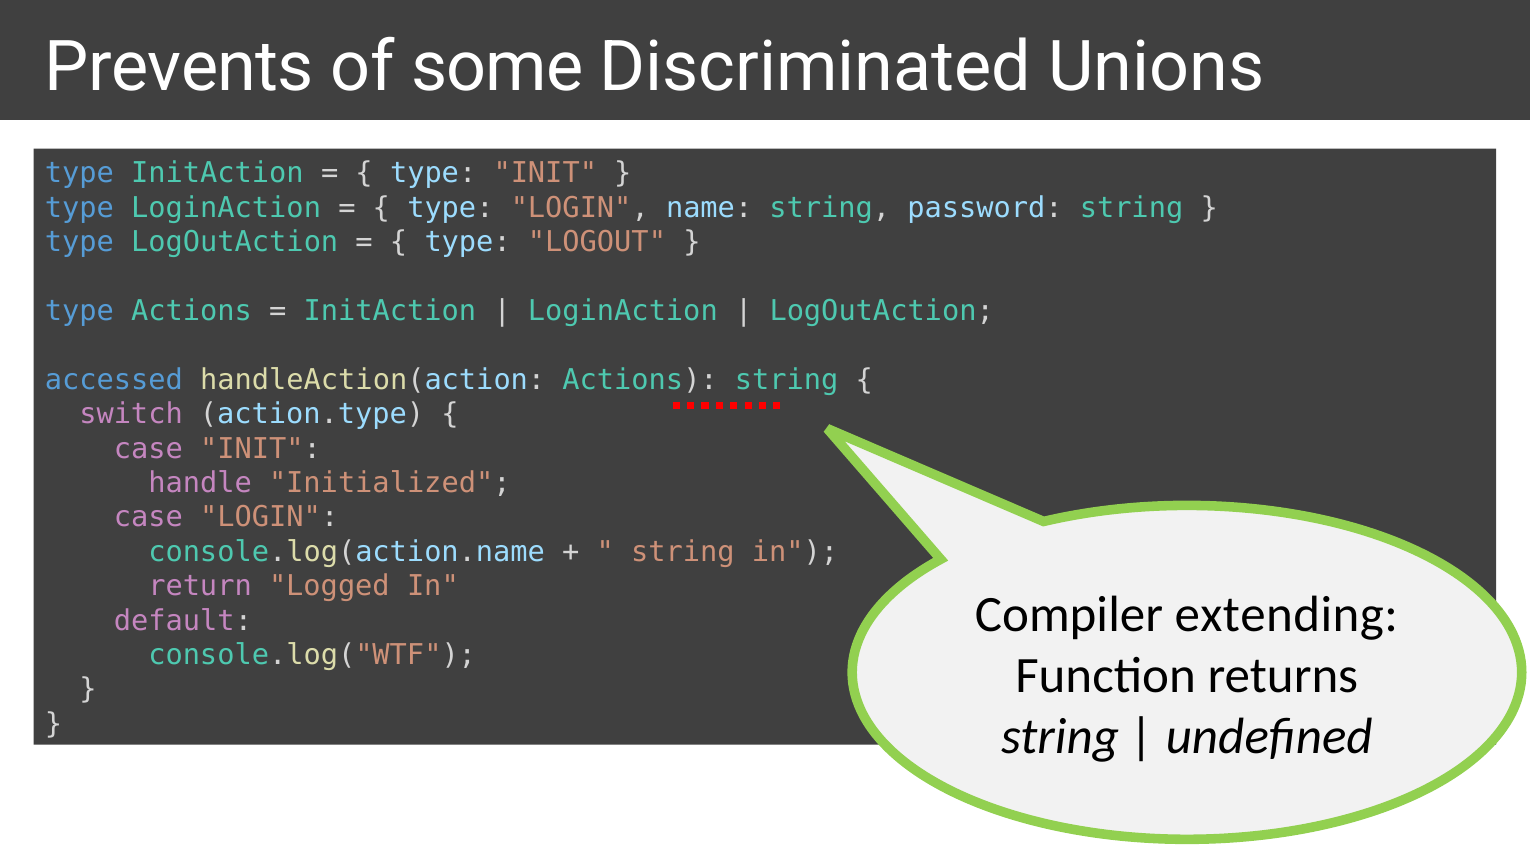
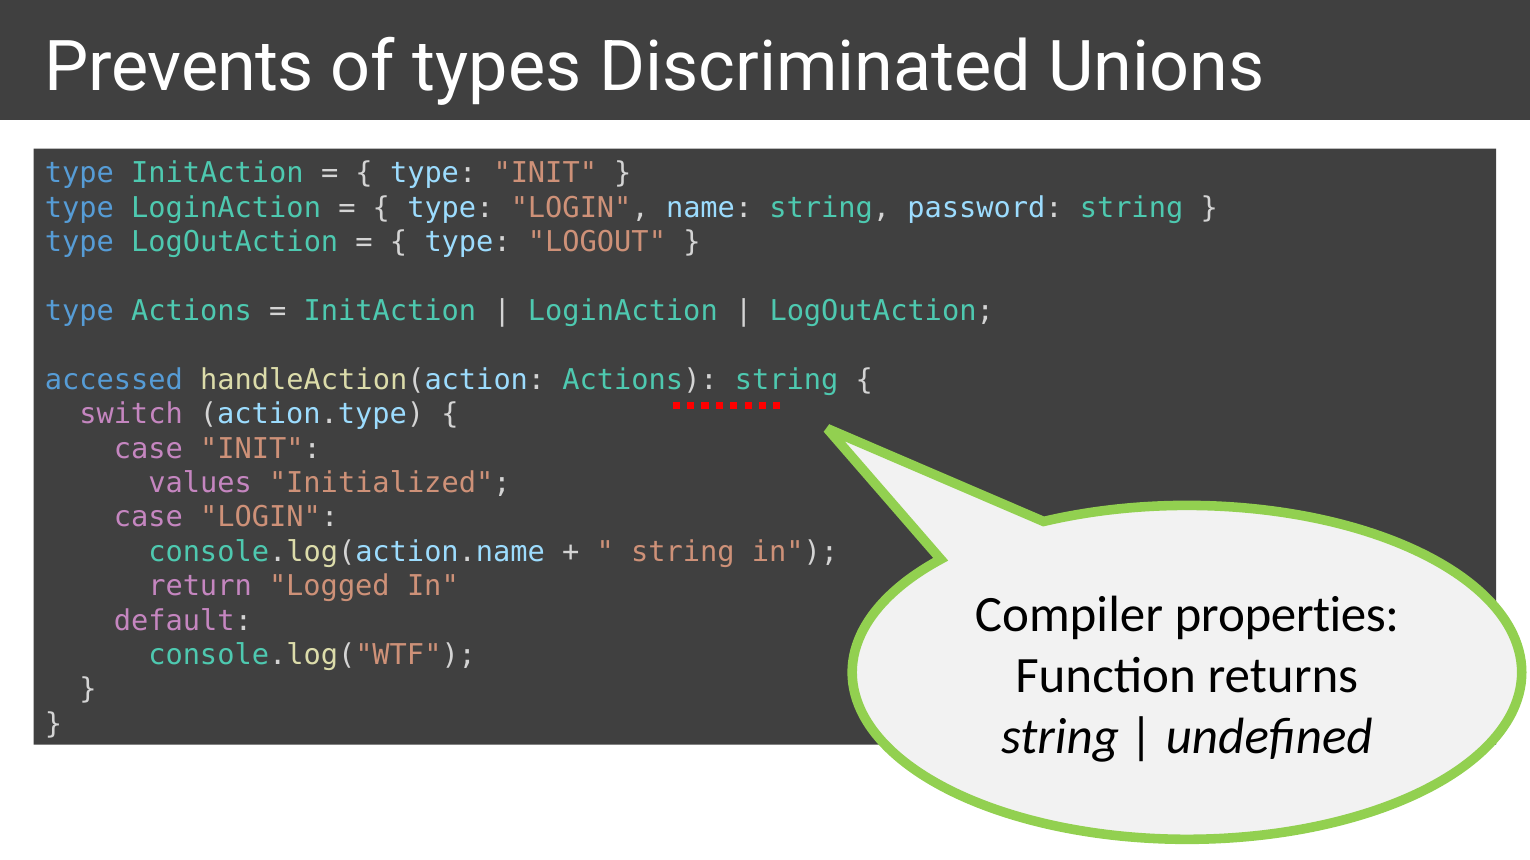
some: some -> types (497, 68)
handle: handle -> values (200, 483)
extending: extending -> properties (1287, 615)
